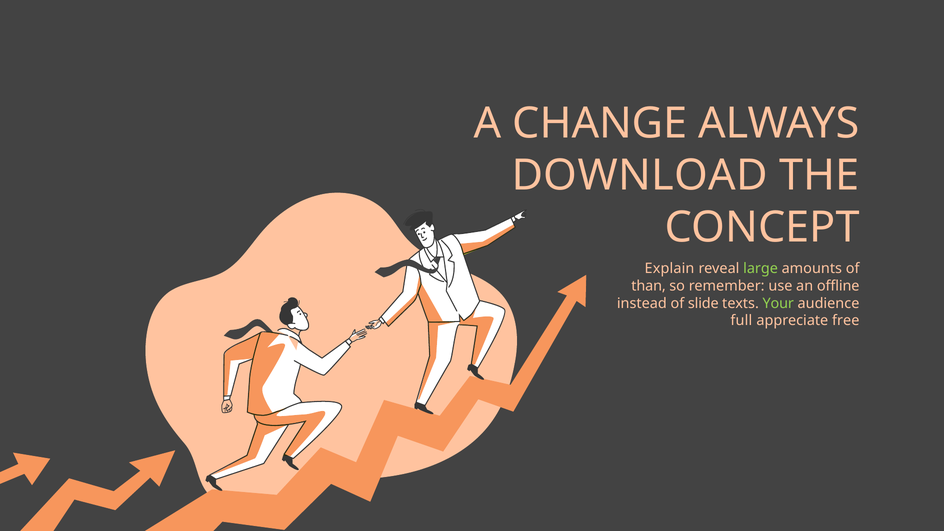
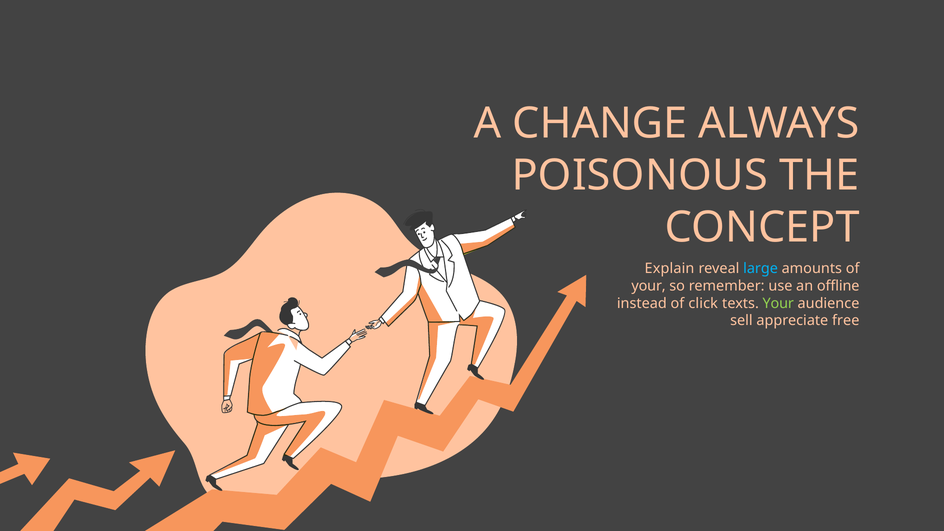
DOWNLOAD: DOWNLOAD -> POISONOUS (640, 176)
large colour: light green -> light blue (761, 269)
than: than -> your (649, 286)
slide: slide -> click (703, 303)
full: full -> sell (741, 321)
